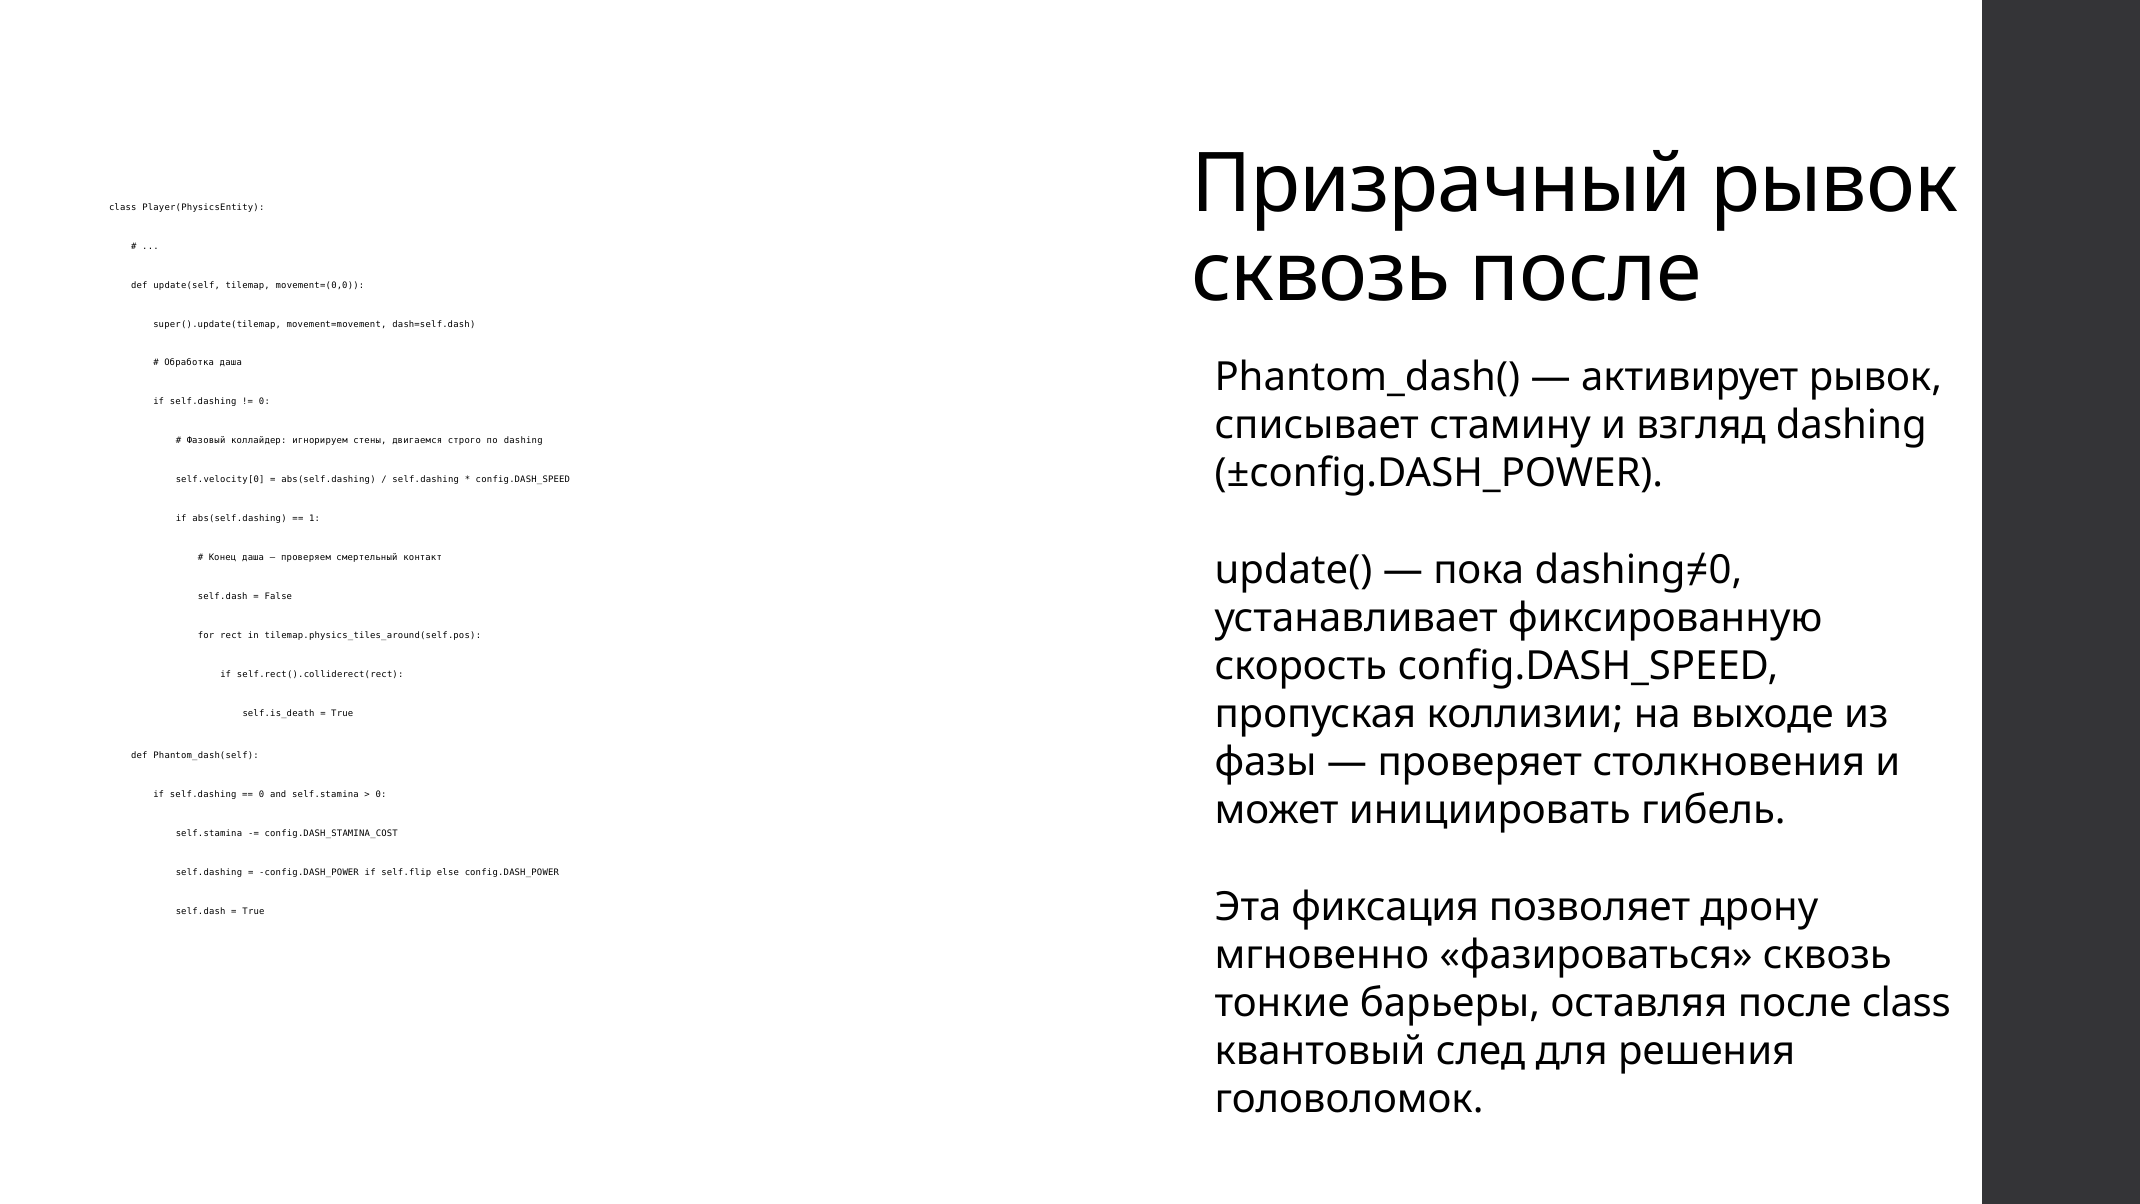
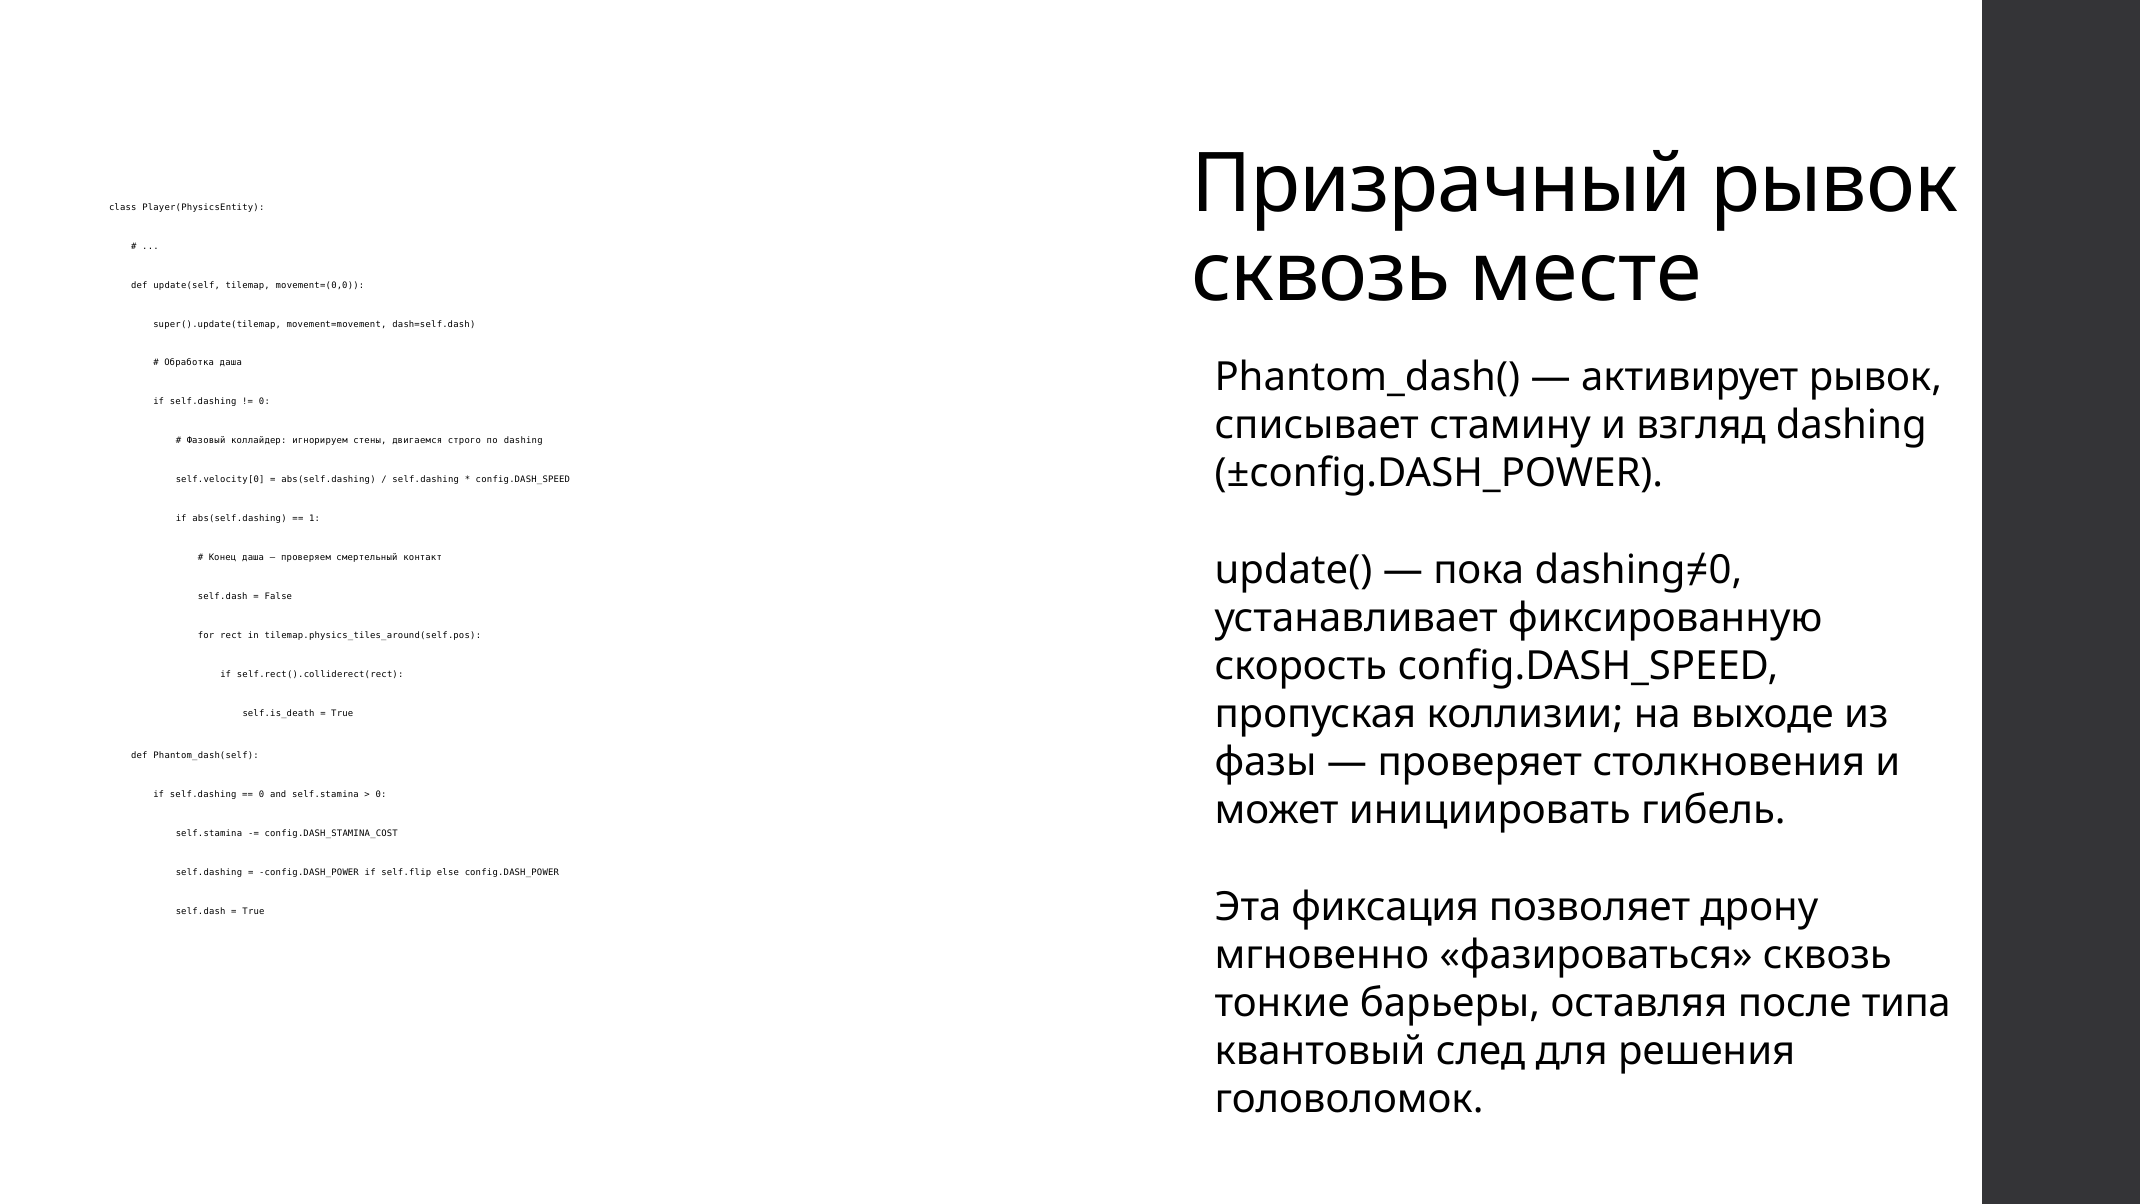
сквозь после: после -> месте (1586, 273)
оставляя после class: class -> типа (1906, 1003)
